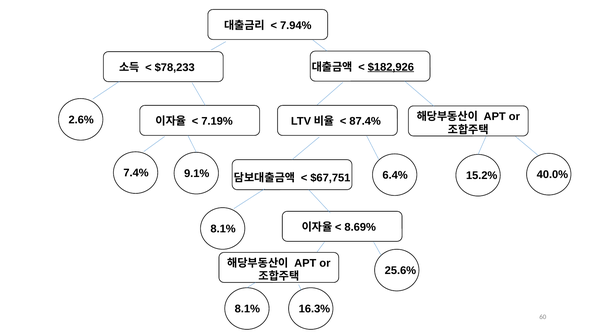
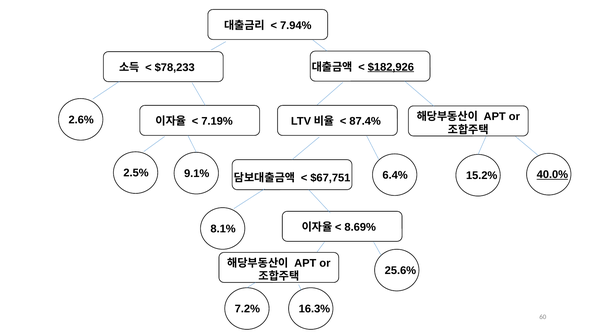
7.4%: 7.4% -> 2.5% (136, 173)
40.0% underline: none -> present (552, 175)
8.1%: 8.1% -> 7.2% (247, 309)
